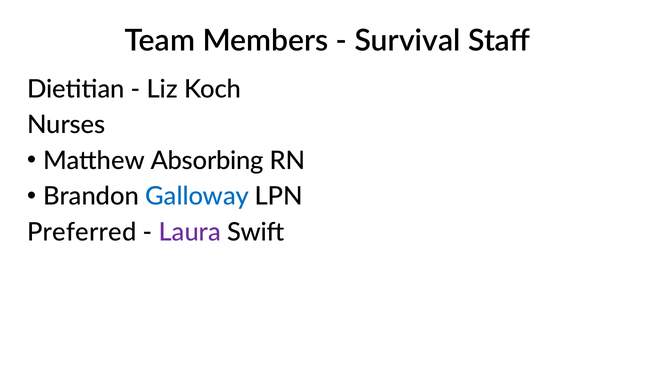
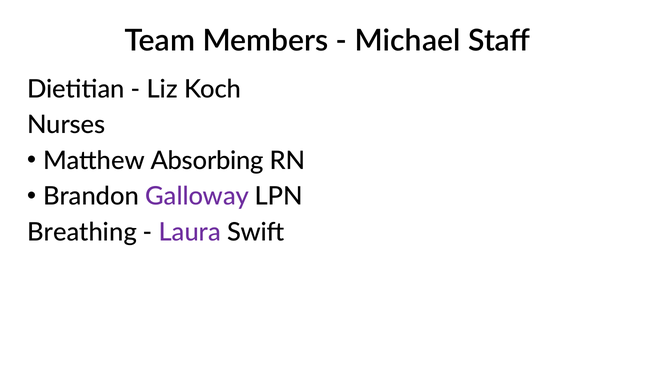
Survival: Survival -> Michael (408, 41)
Galloway colour: blue -> purple (197, 197)
Preferred: Preferred -> Breathing (82, 233)
